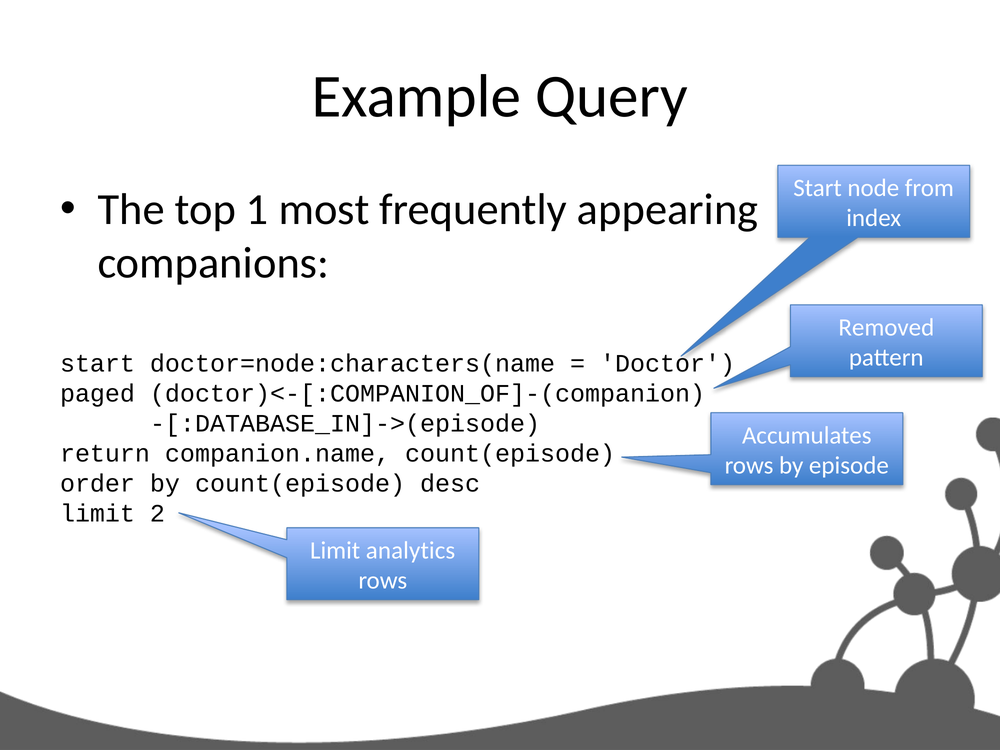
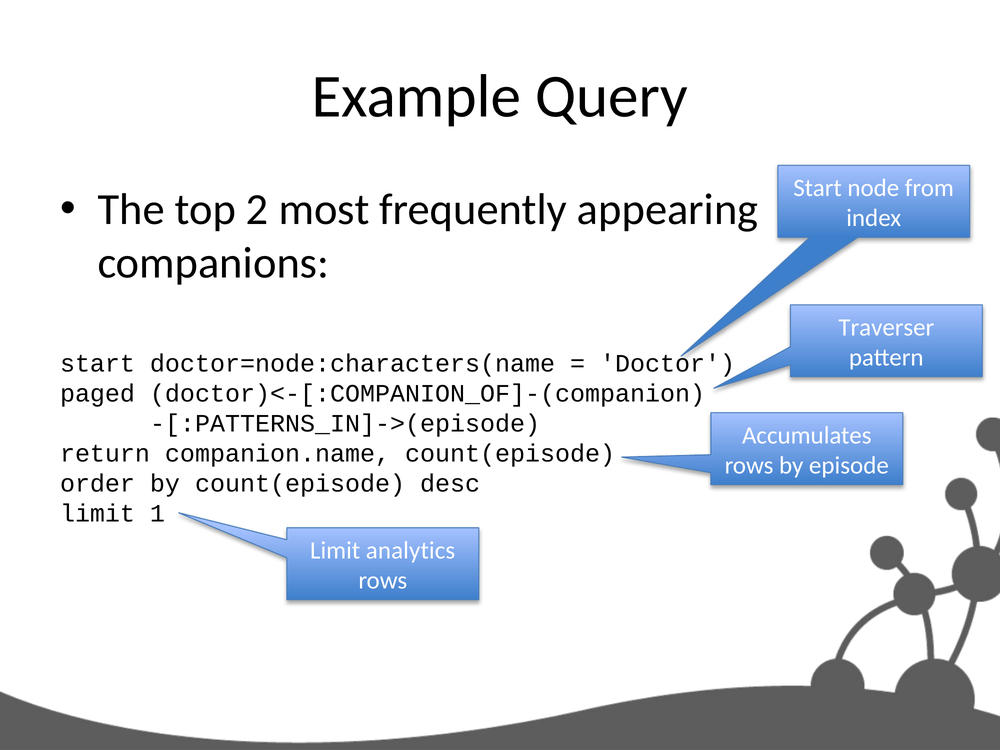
1: 1 -> 2 (257, 210)
Removed: Removed -> Traverser (886, 327)
-[:DATABASE_IN]->(episode: -[:DATABASE_IN]->(episode -> -[:PATTERNS_IN]->(episode (345, 424)
2: 2 -> 1 (157, 514)
